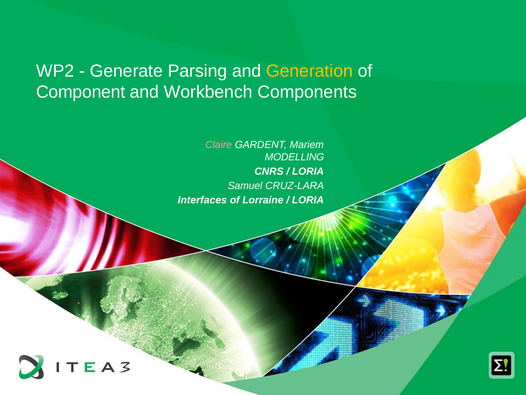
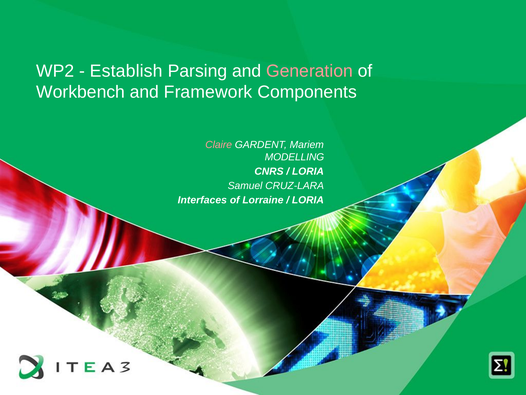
Generate: Generate -> Establish (126, 71)
Generation colour: yellow -> pink (310, 71)
Component: Component -> Workbench (81, 92)
Workbench: Workbench -> Framework (208, 92)
